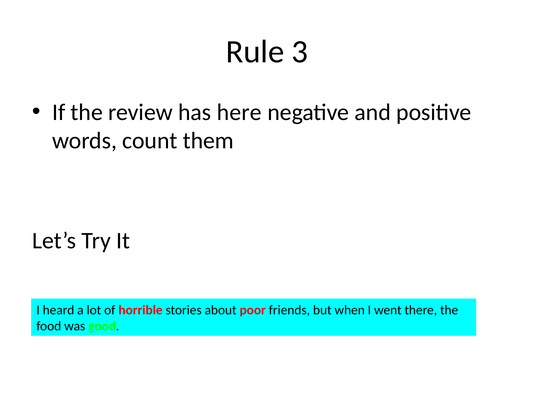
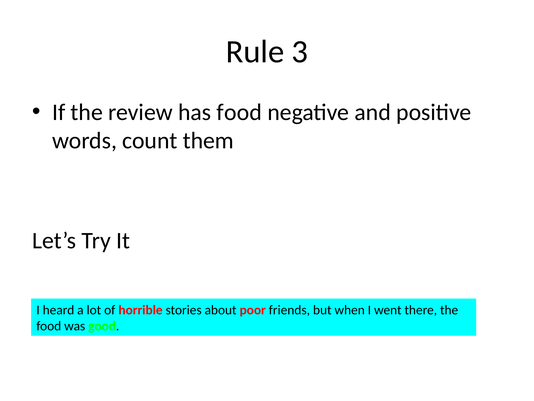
has here: here -> food (239, 112)
